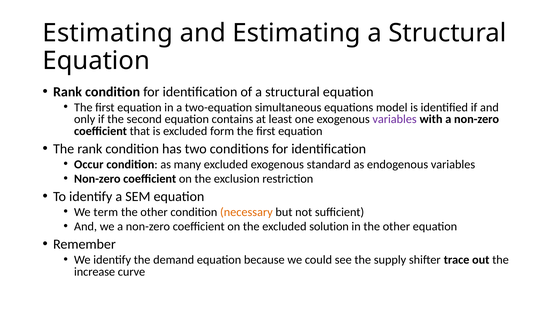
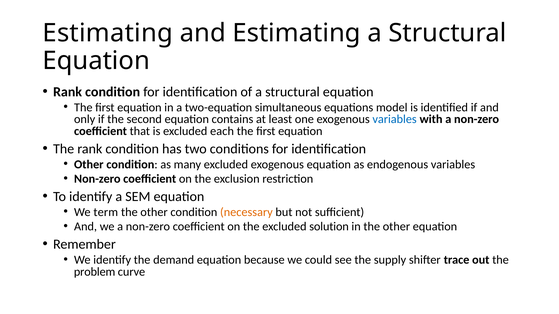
variables colour: purple -> blue (395, 119)
form: form -> each (222, 131)
Occur: Occur -> Other (89, 165)
exogenous standard: standard -> equation (329, 165)
increase: increase -> problem (95, 272)
